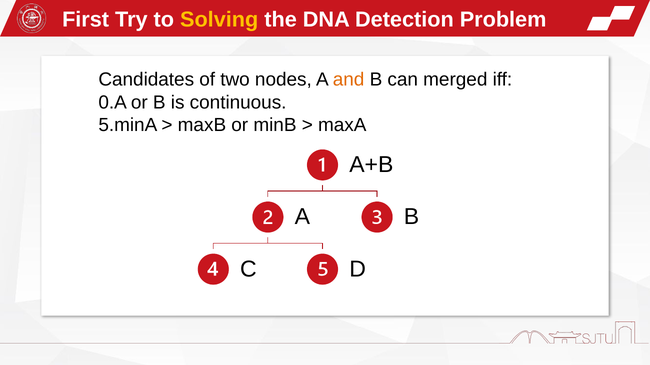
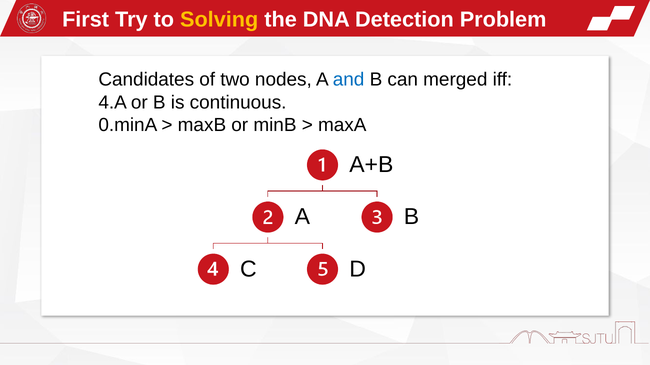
and colour: orange -> blue (349, 80)
0.A: 0.A -> 4.A (113, 103)
5.minA: 5.minA -> 0.minA (128, 125)
